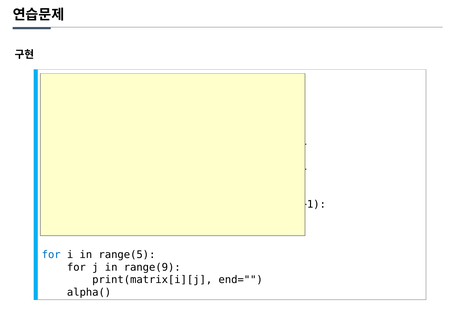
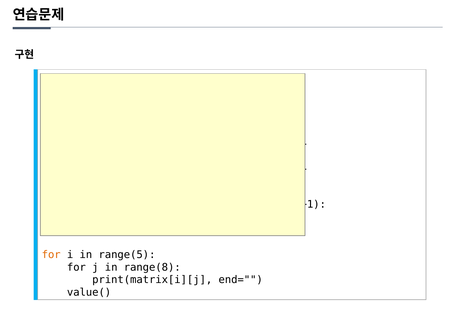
for colour: blue -> orange (51, 255)
range(9: range(9 -> range(8 (152, 267)
alpha(: alpha( -> value( (89, 292)
